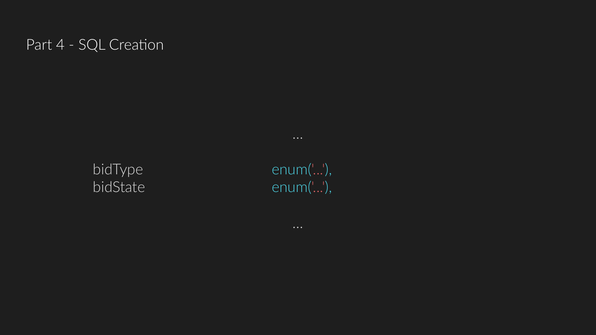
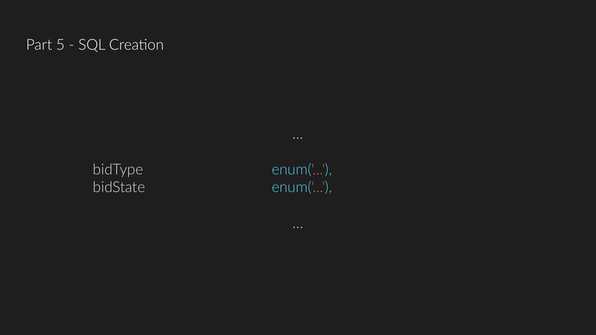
4: 4 -> 5 (60, 45)
